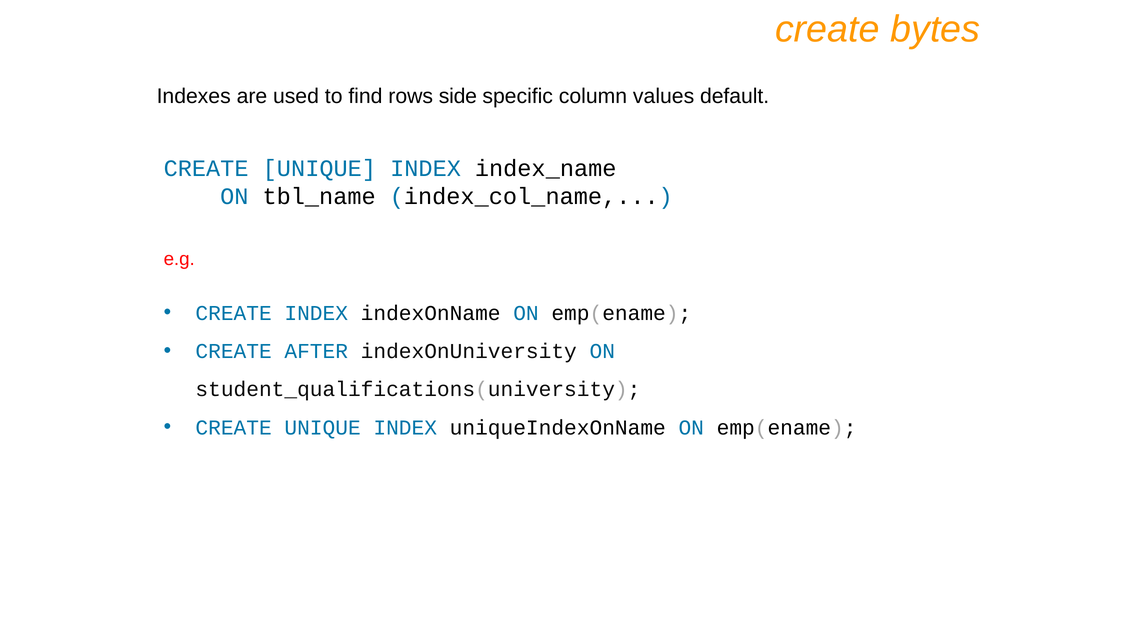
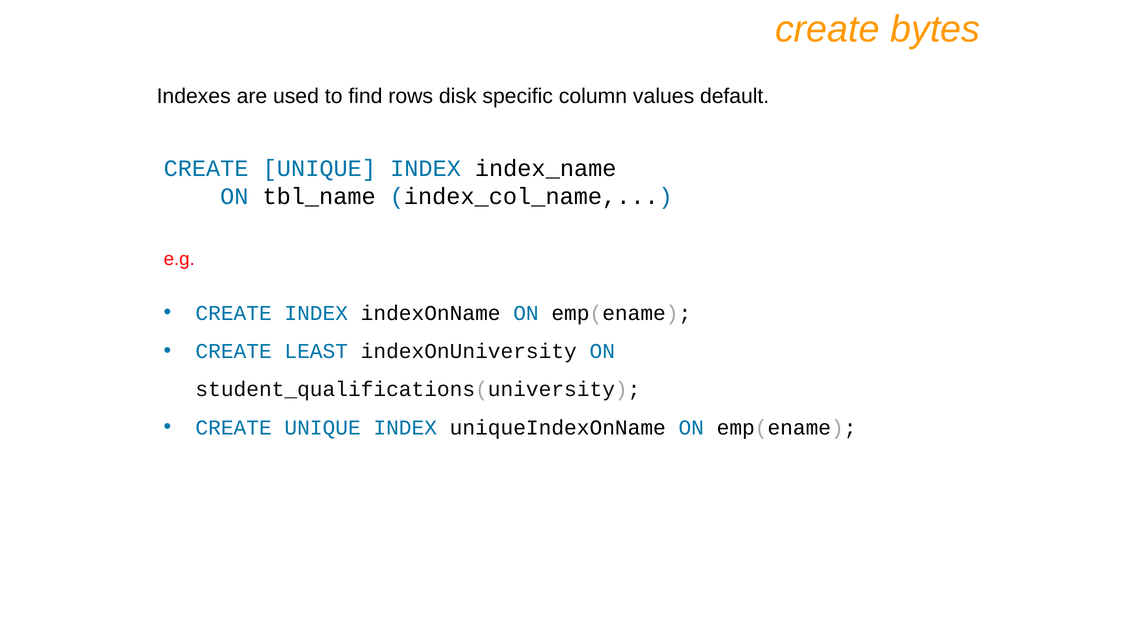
side: side -> disk (458, 96)
AFTER: AFTER -> LEAST (316, 351)
